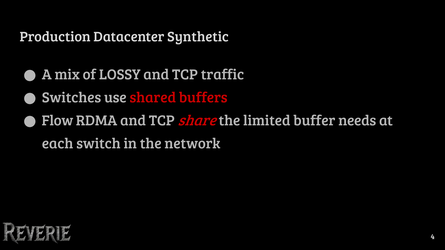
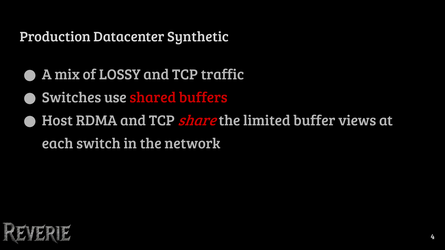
Flow: Flow -> Host (57, 121)
needs: needs -> views (357, 121)
